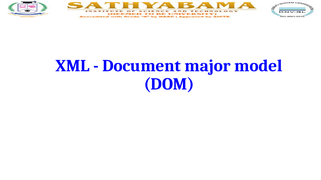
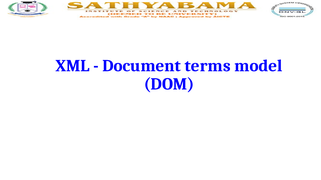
major: major -> terms (208, 66)
